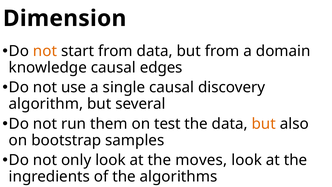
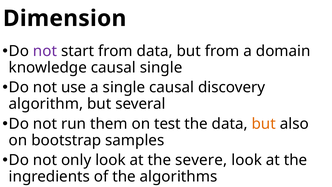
not colour: orange -> purple (45, 51)
causal edges: edges -> single (161, 67)
moves: moves -> severe (201, 160)
